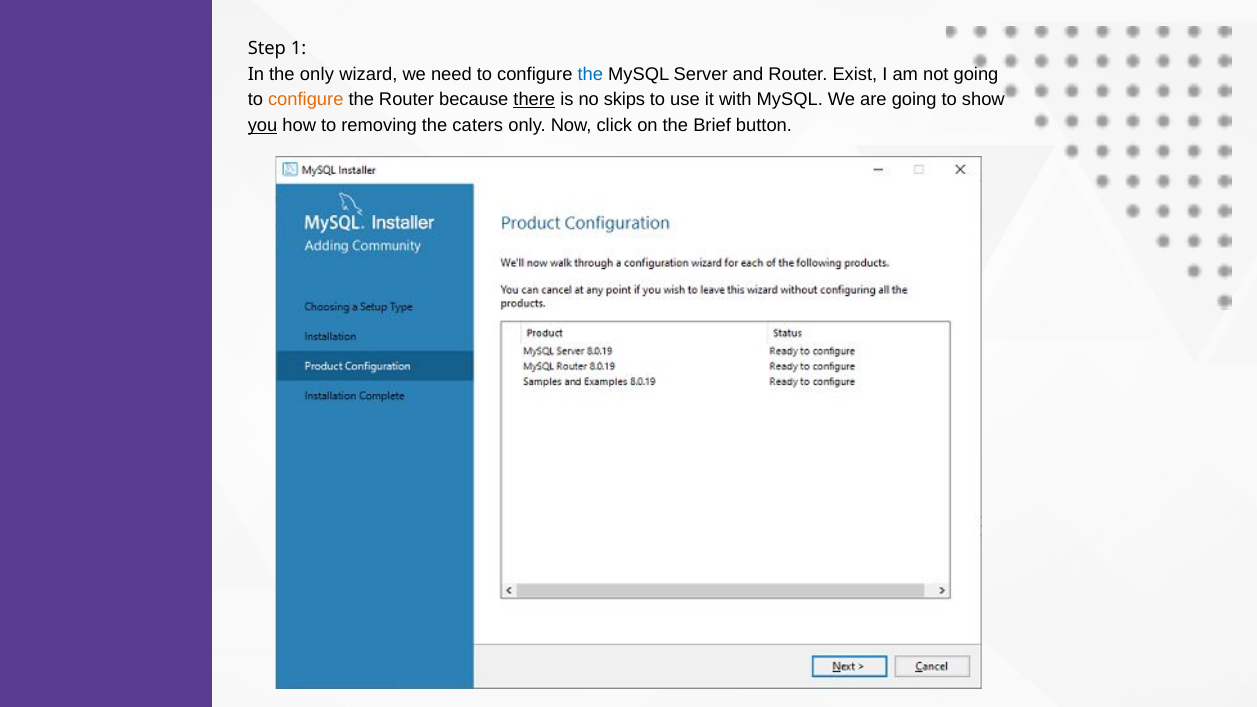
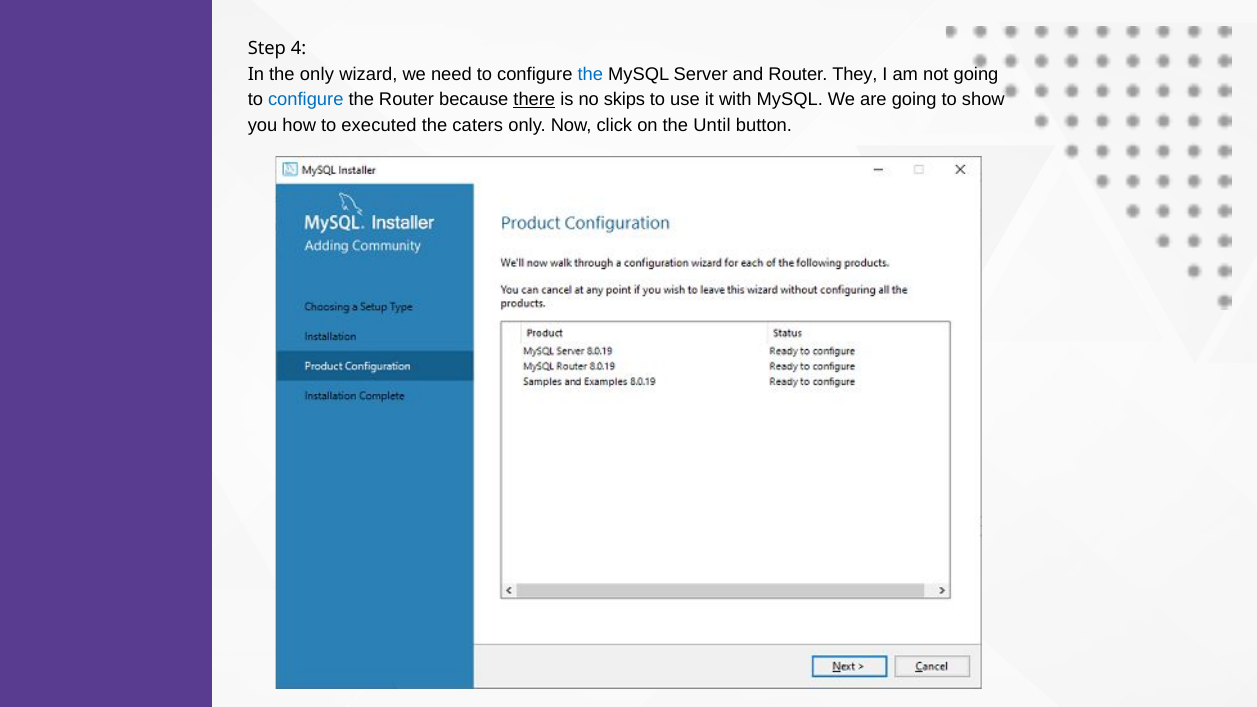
1: 1 -> 4 (298, 48)
Exist: Exist -> They (855, 74)
configure colour: orange -> blue (306, 100)
you underline: present -> none (263, 125)
removing: removing -> executed (379, 125)
Brief: Brief -> Until (712, 125)
